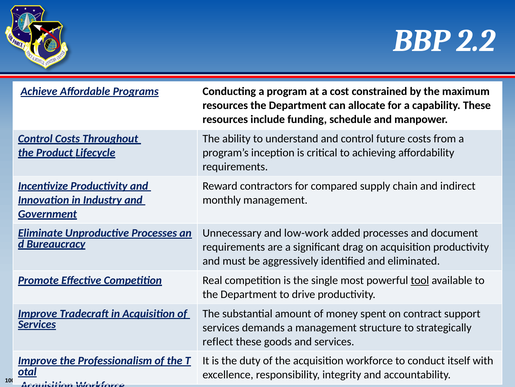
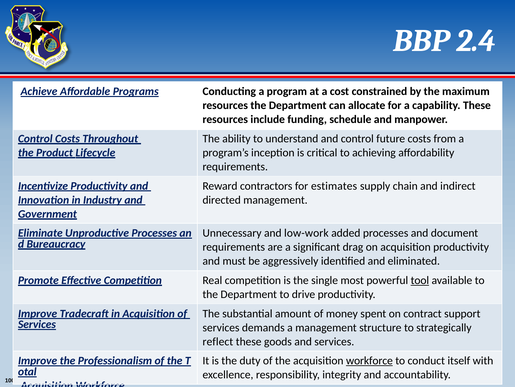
2.2: 2.2 -> 2.4 (476, 41)
compared: compared -> estimates (334, 186)
monthly: monthly -> directed (222, 200)
workforce underline: none -> present (369, 360)
